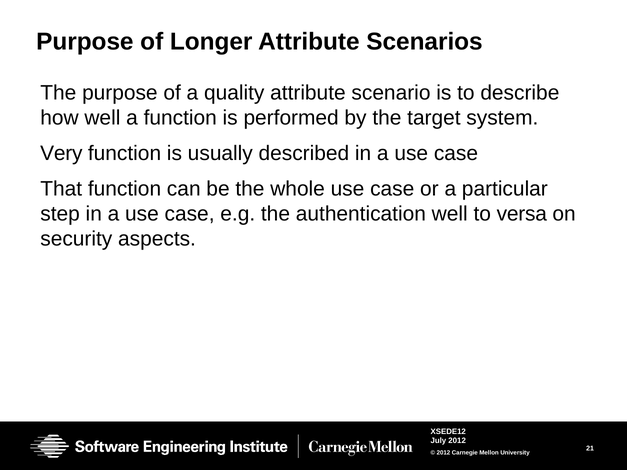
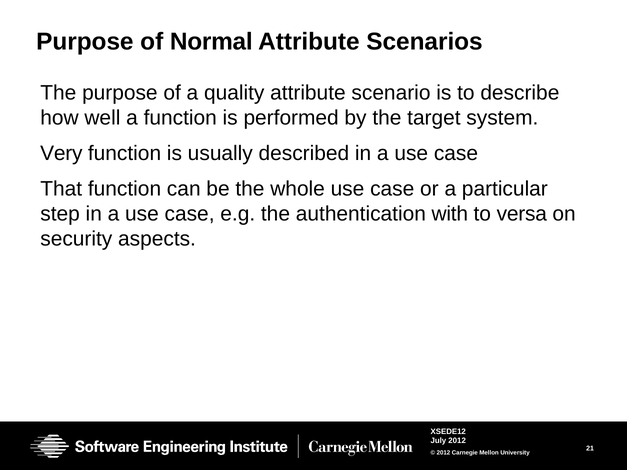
Longer: Longer -> Normal (211, 42)
authentication well: well -> with (450, 214)
